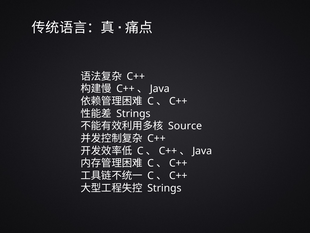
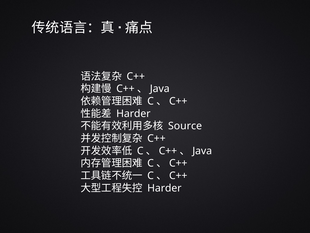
Strings: Strings -> Harder (133, 113)
Strings: Strings -> Harder (164, 188)
